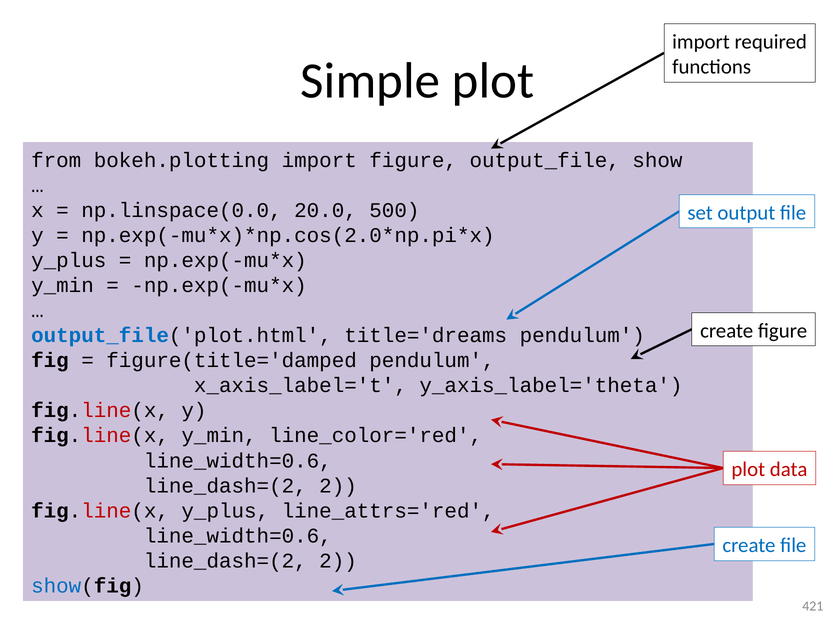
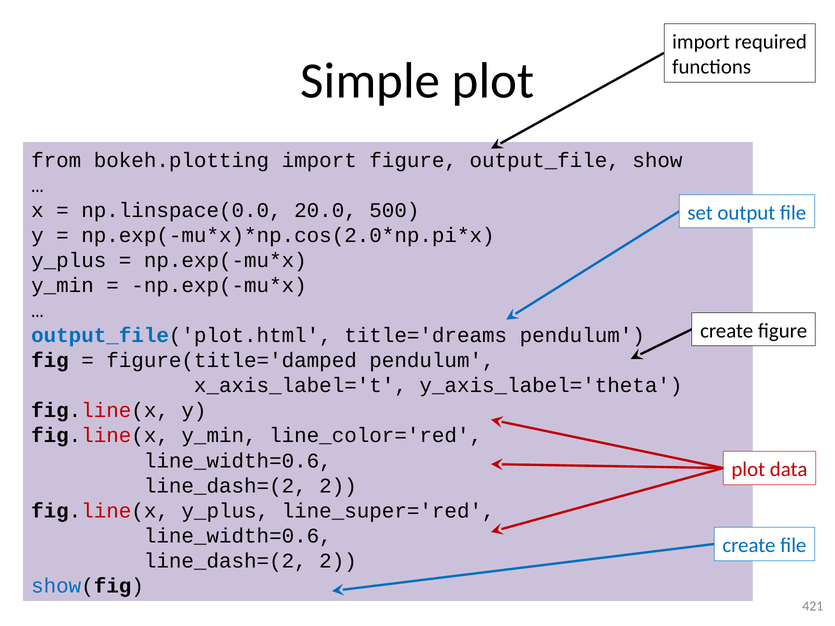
line_attrs='red: line_attrs='red -> line_super='red (388, 511)
